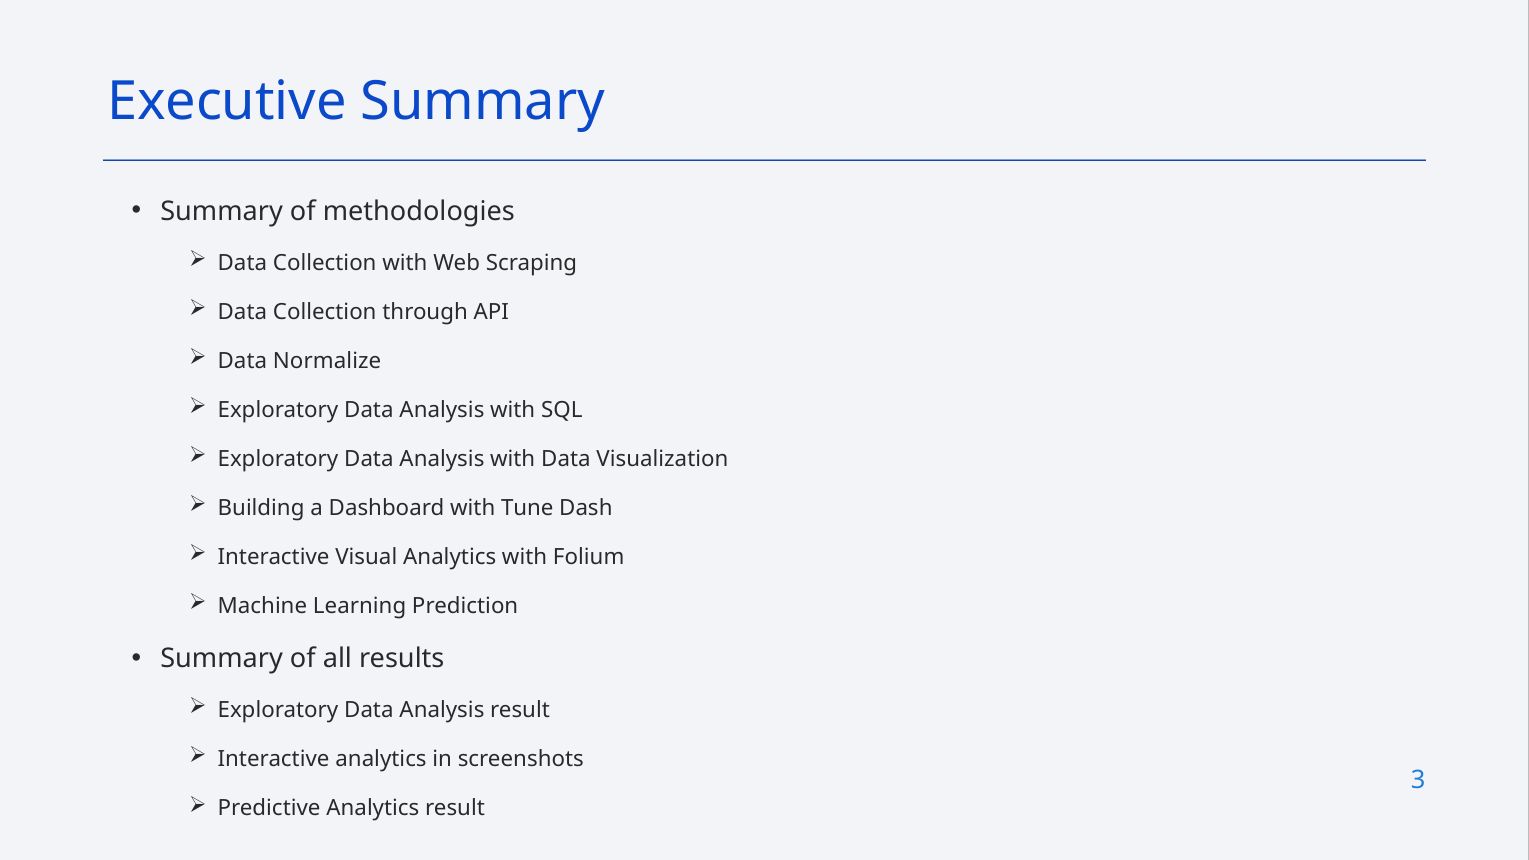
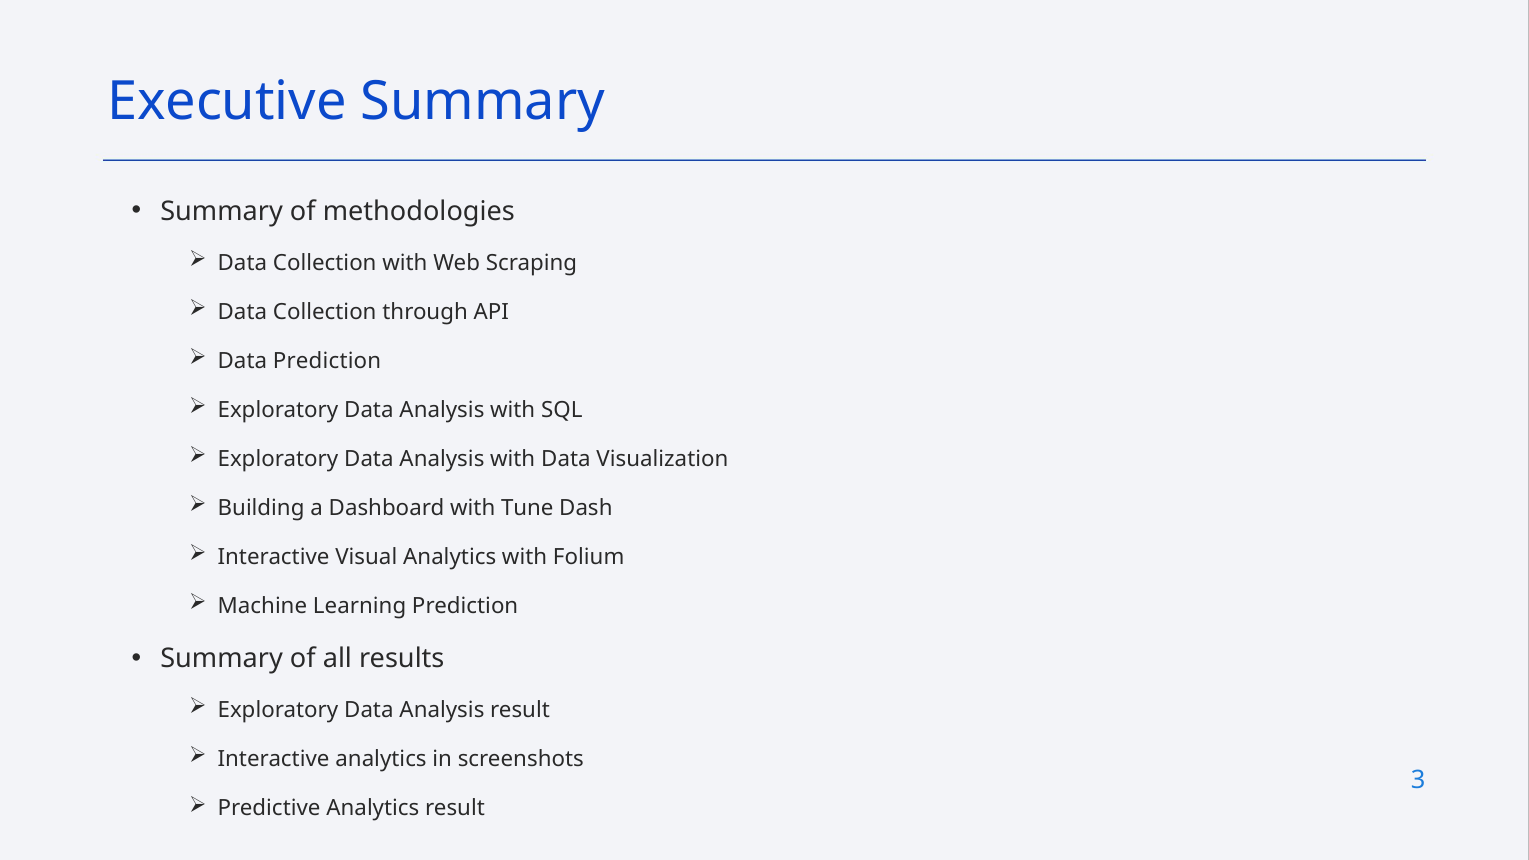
Data Normalize: Normalize -> Prediction (327, 361)
